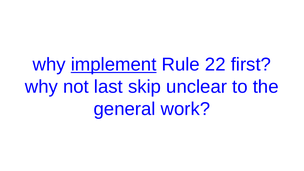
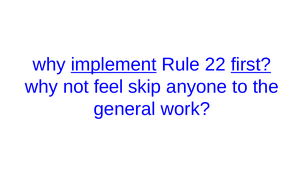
first underline: none -> present (251, 65)
last: last -> feel (109, 87)
unclear: unclear -> anyone (197, 87)
